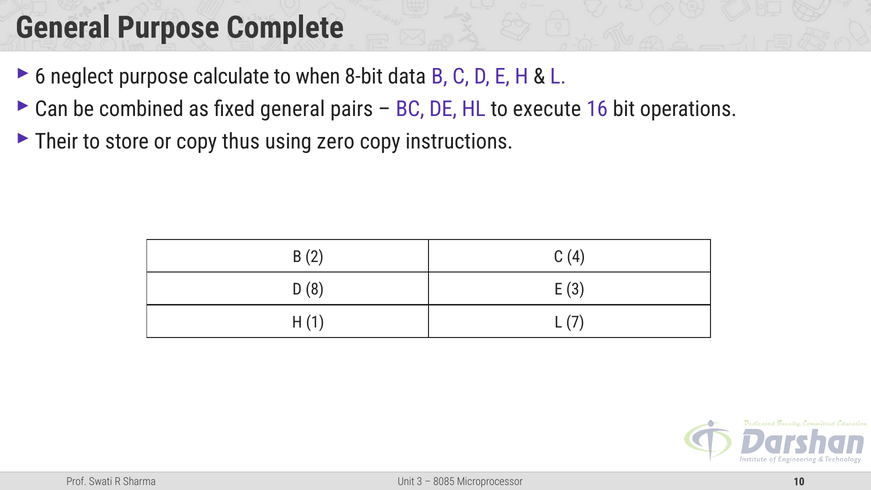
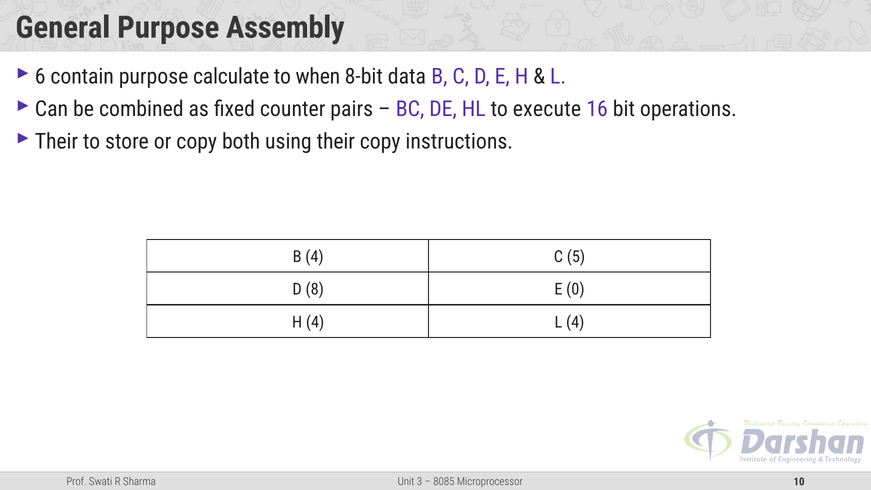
Complete: Complete -> Assembly (285, 28)
neglect: neglect -> contain (82, 77)
fixed general: general -> counter (293, 109)
thus: thus -> both (241, 142)
using zero: zero -> their (336, 142)
B 2: 2 -> 4 (314, 257)
4: 4 -> 5 (576, 257)
E 3: 3 -> 0 (575, 289)
H 1: 1 -> 4 (315, 322)
L 7: 7 -> 4 (575, 322)
